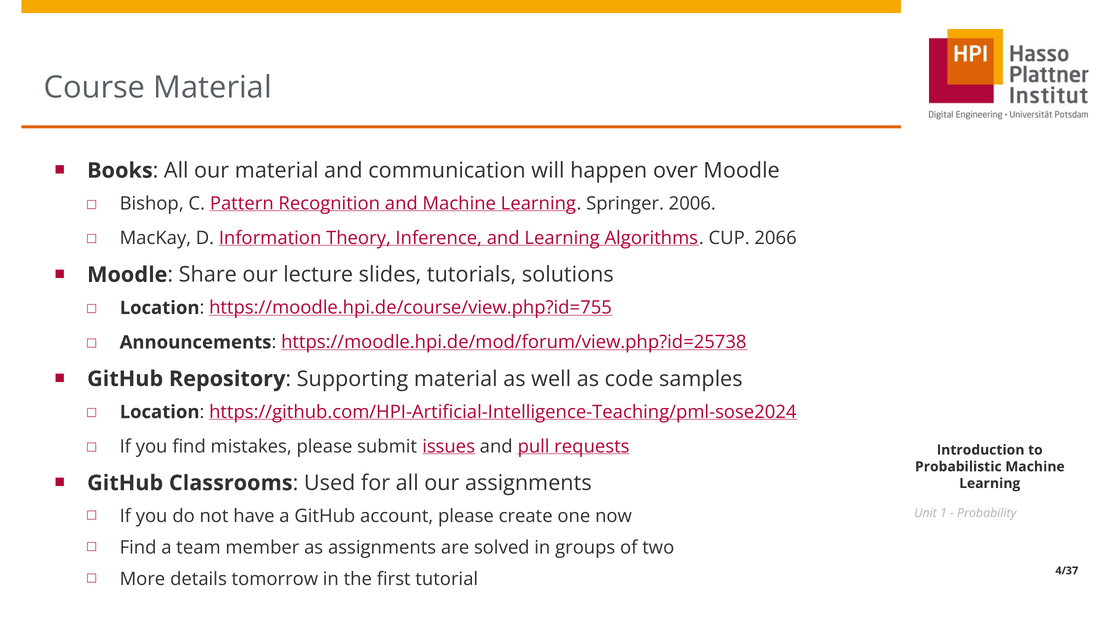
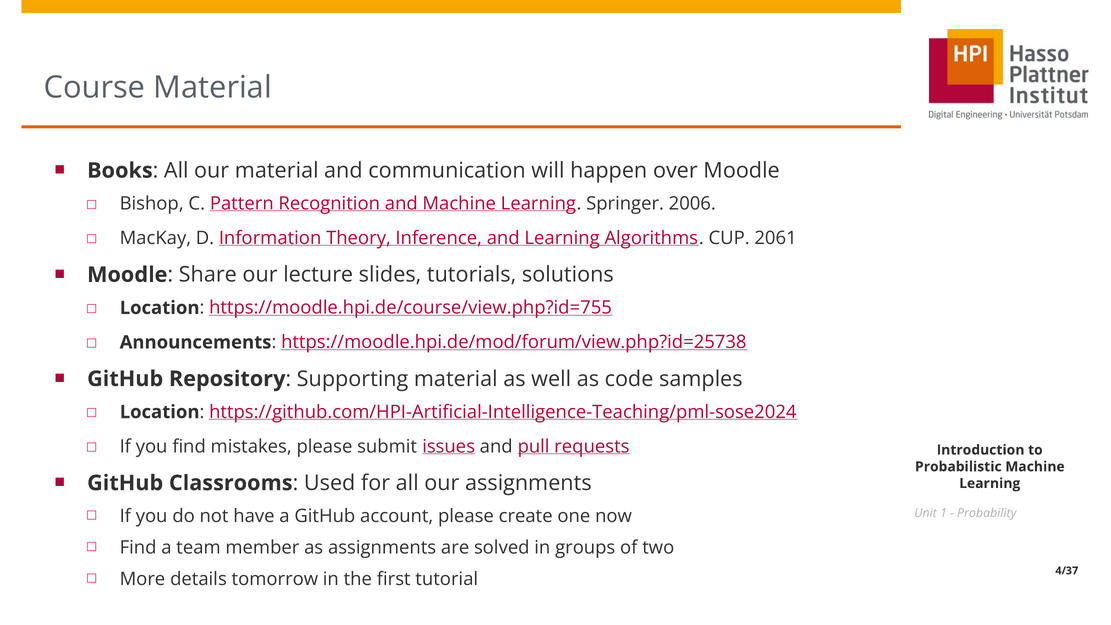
2066: 2066 -> 2061 (776, 238)
